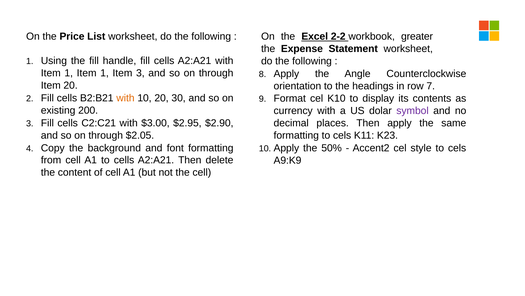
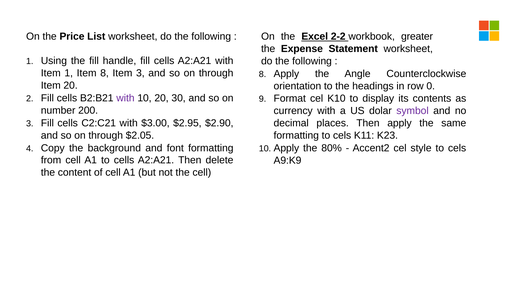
1 Item 1: 1 -> 8 (105, 73)
7: 7 -> 0 (431, 86)
with colour: orange -> purple (125, 98)
existing: existing -> number (58, 110)
50%: 50% -> 80% (332, 148)
